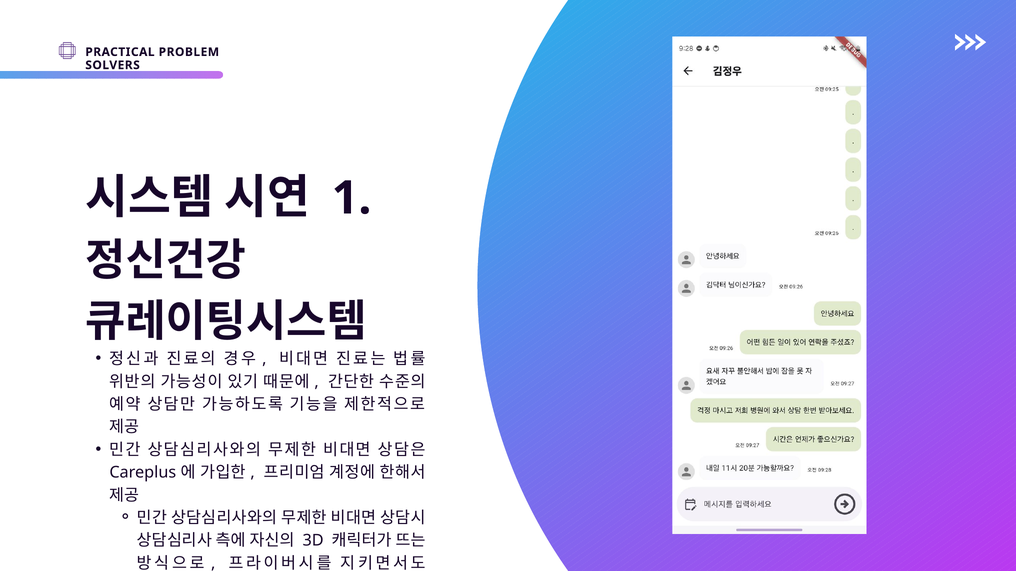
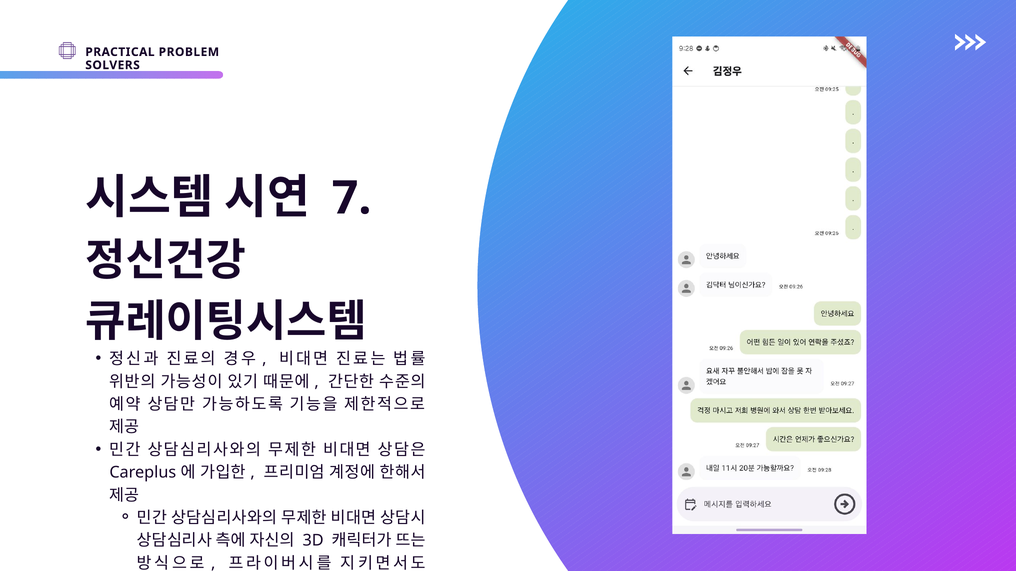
1: 1 -> 7 (352, 198)
